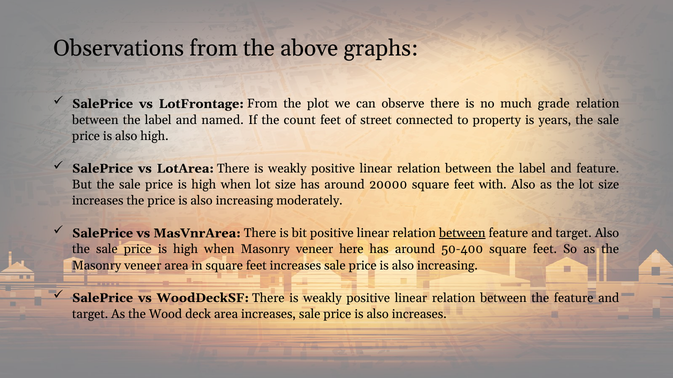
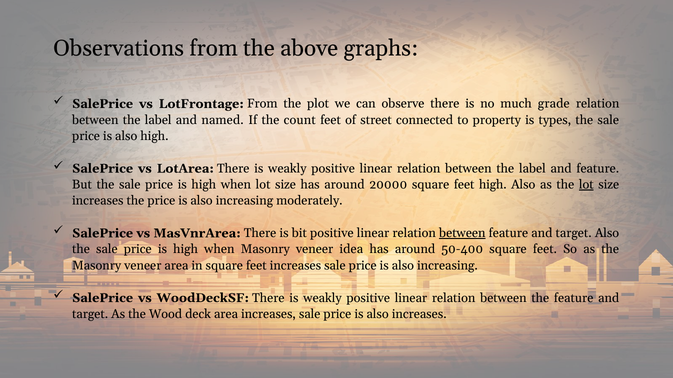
years: years -> types (555, 120)
feet with: with -> high (493, 185)
lot underline: none -> present (586, 185)
here: here -> idea (351, 250)
